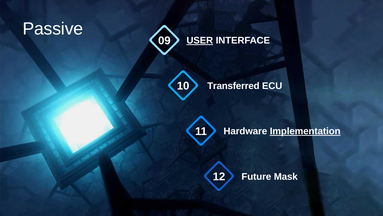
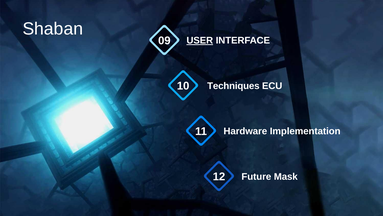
Passive: Passive -> Shaban (53, 29)
Transferred: Transferred -> Techniques (233, 86)
Implementation underline: present -> none (305, 131)
